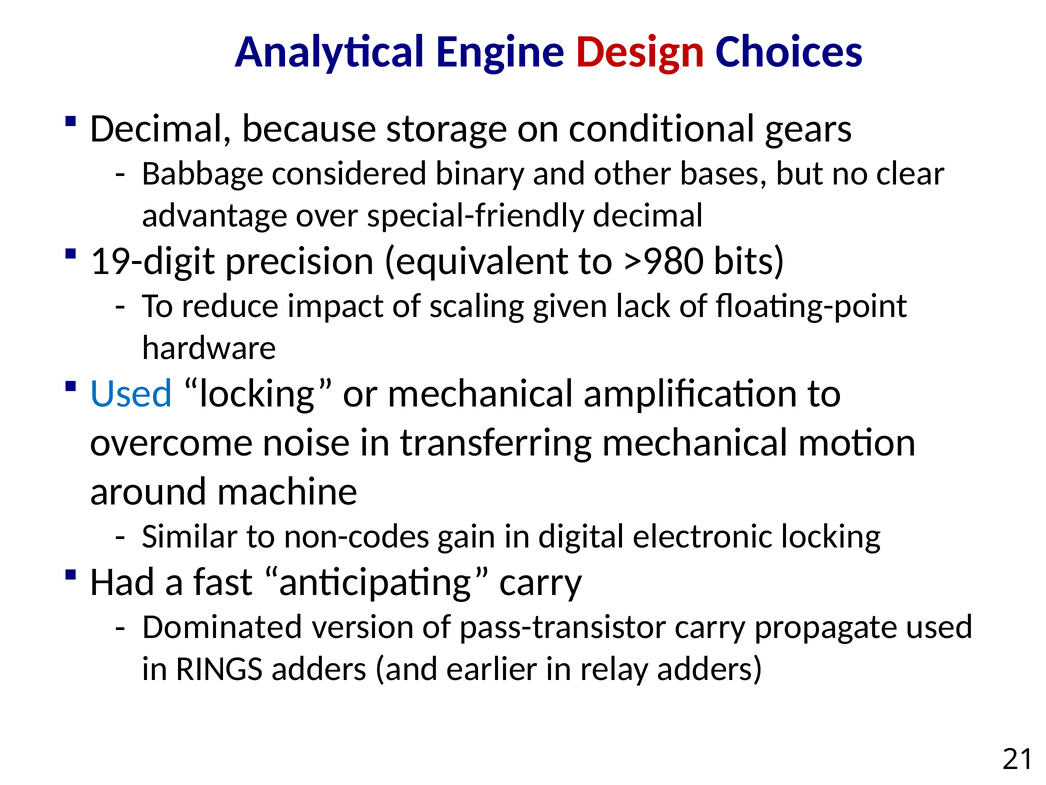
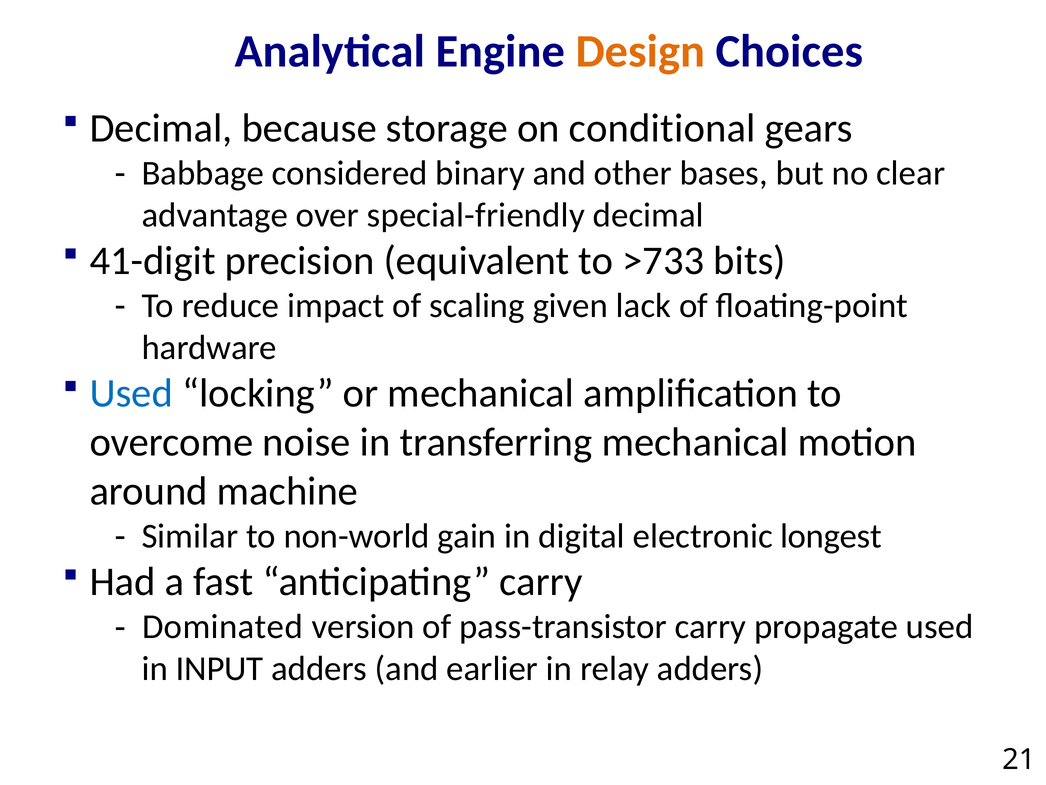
Design colour: red -> orange (640, 51)
19-digit: 19-digit -> 41-digit (153, 261)
>980: >980 -> >733 (663, 261)
non-codes: non-codes -> non-world (357, 536)
electronic locking: locking -> longest (831, 536)
RINGS: RINGS -> INPUT (220, 668)
